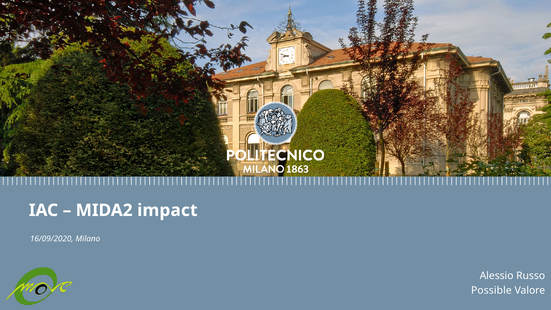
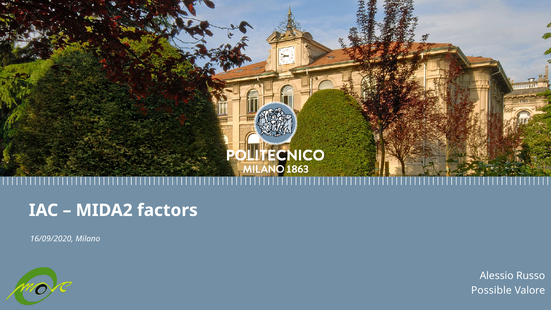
impact: impact -> factors (167, 210)
